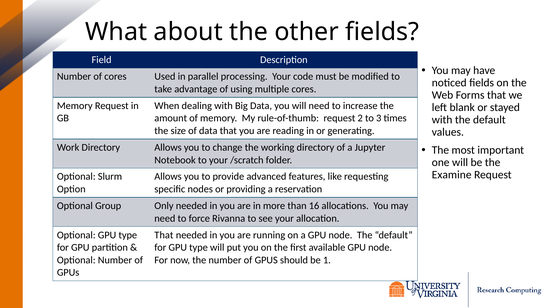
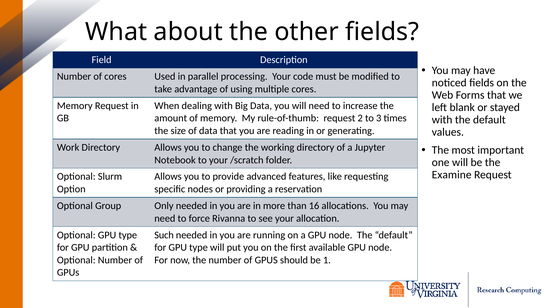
That: That -> Such (164, 235)
